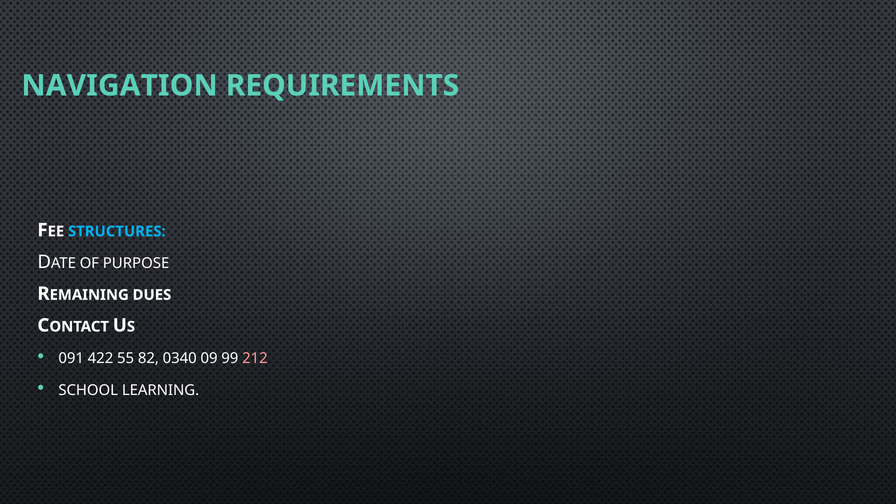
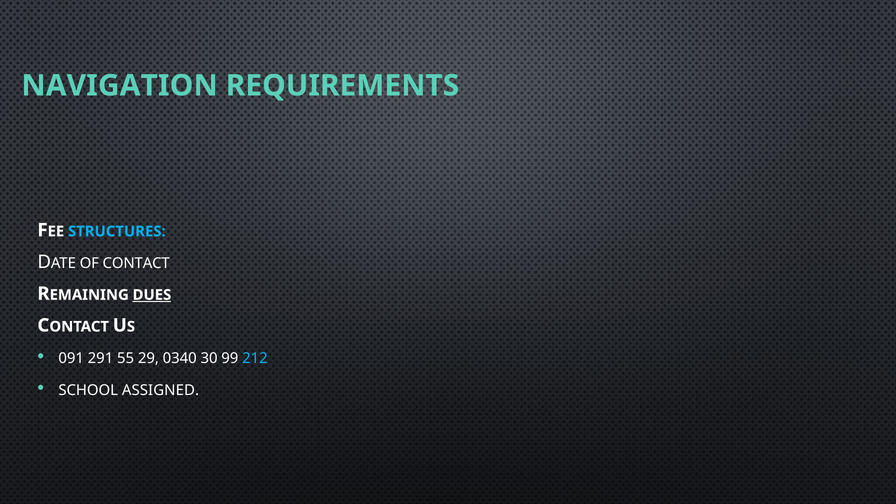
OF PURPOSE: PURPOSE -> CONTACT (136, 263)
DUES underline: none -> present (152, 295)
422: 422 -> 291 (101, 358)
82: 82 -> 29 (148, 358)
09: 09 -> 30 (209, 358)
212 colour: pink -> light blue (255, 358)
LEARNING: LEARNING -> ASSIGNED (160, 390)
